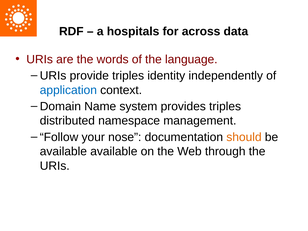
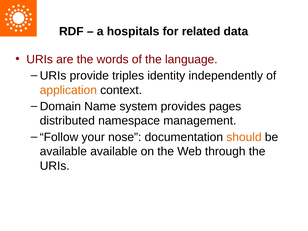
across: across -> related (201, 31)
application colour: blue -> orange (68, 90)
provides triples: triples -> pages (225, 106)
